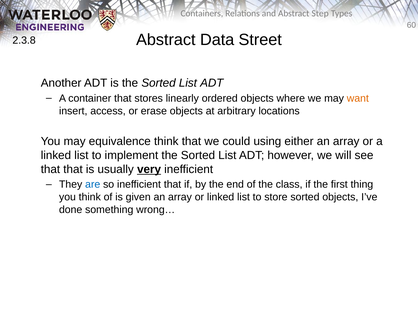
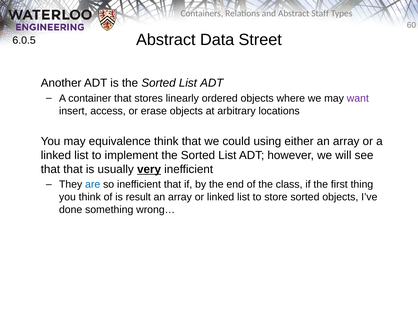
Step: Step -> Staff (320, 13)
2.3.8: 2.3.8 -> 6.0.5 (24, 40)
want colour: orange -> purple (358, 98)
given: given -> result (138, 197)
